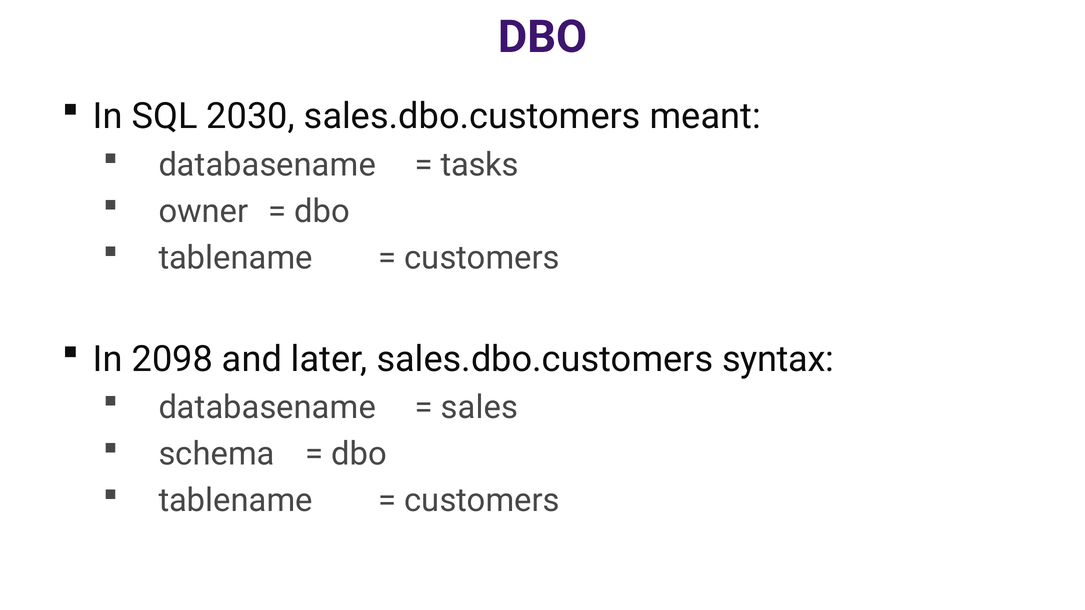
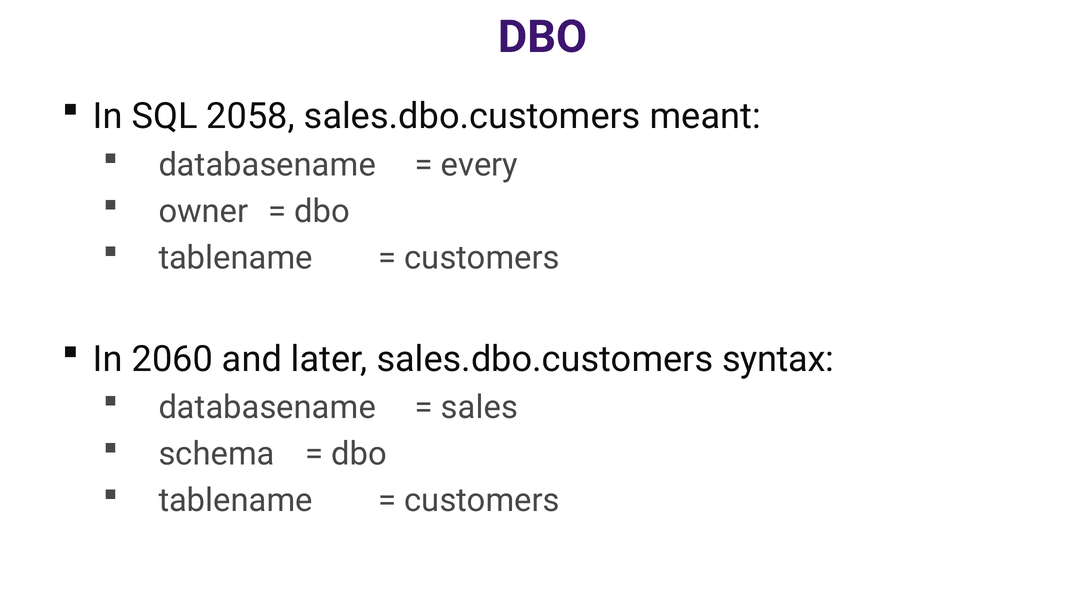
2030: 2030 -> 2058 (251, 116)
tasks: tasks -> every (479, 165)
2098: 2098 -> 2060 (172, 359)
